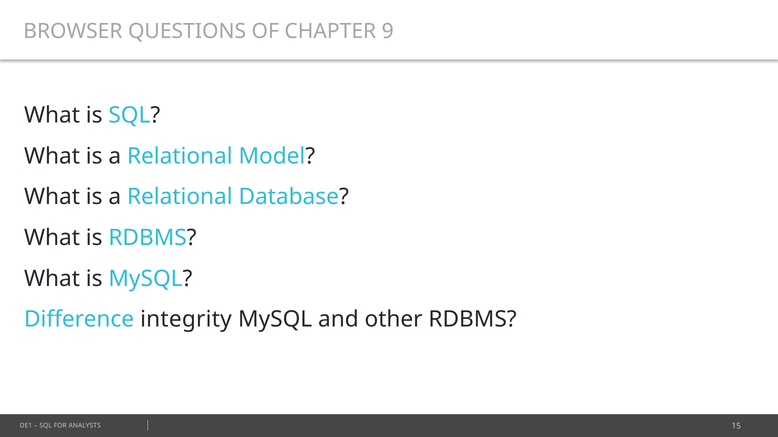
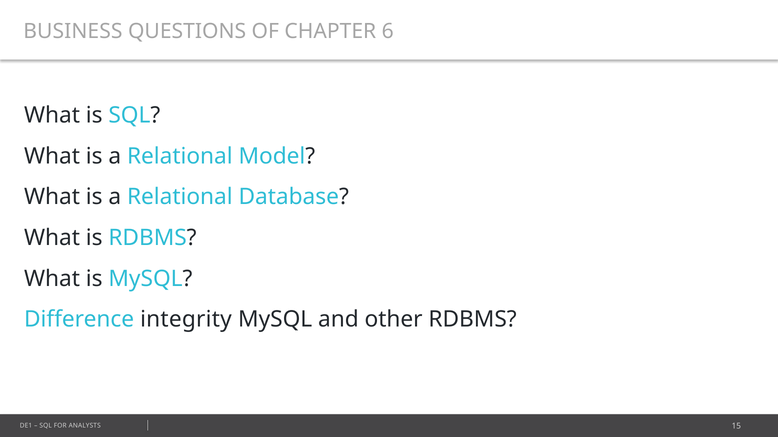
BROWSER: BROWSER -> BUSINESS (73, 31)
9: 9 -> 6 (388, 31)
